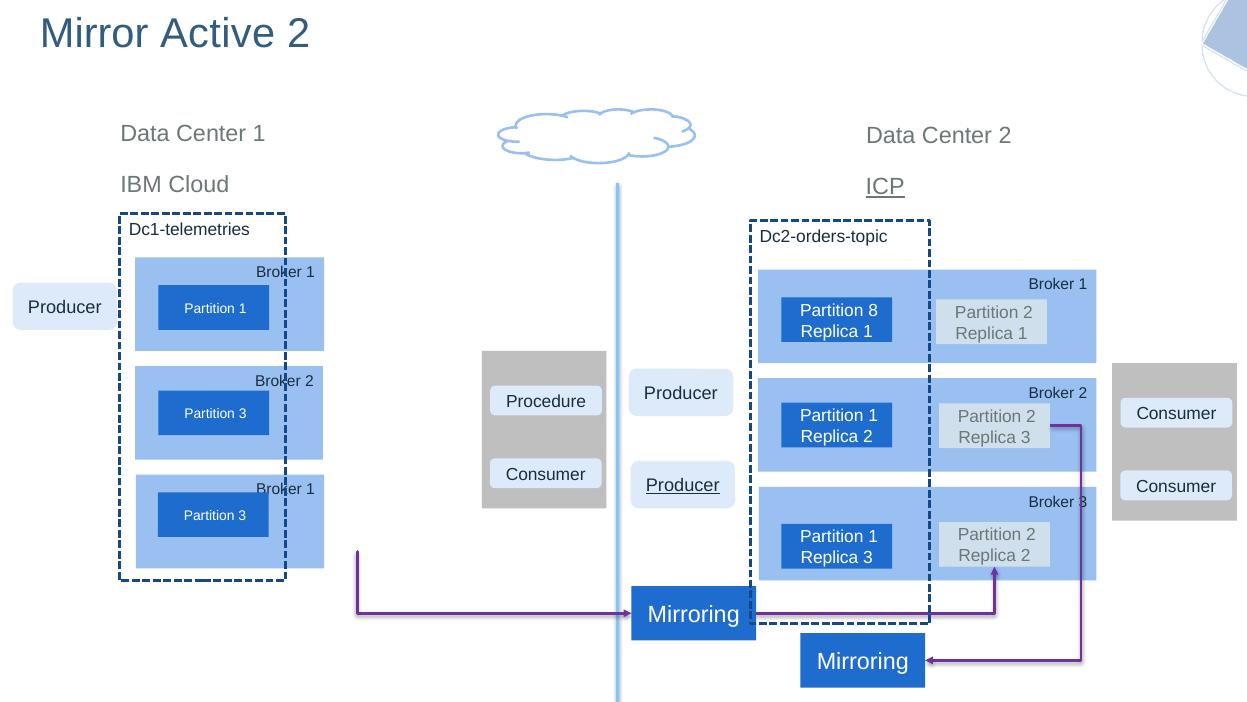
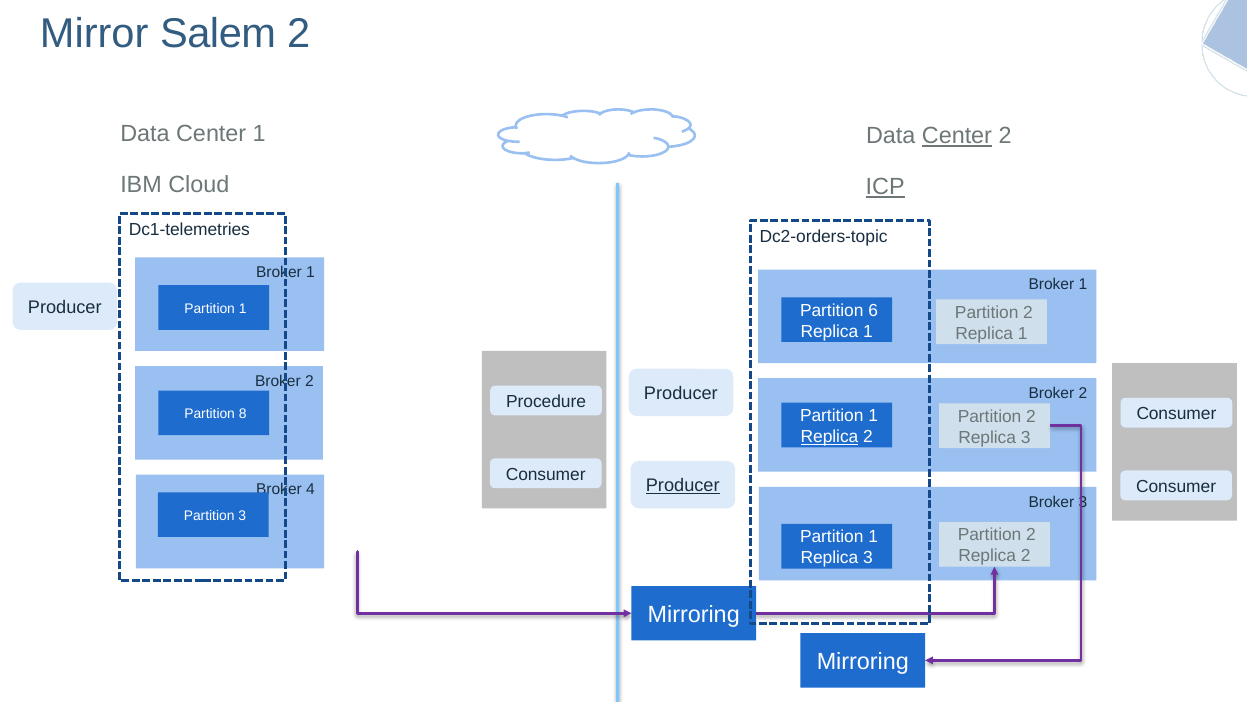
Active: Active -> Salem (218, 34)
Center underline: none -> present (957, 136)
8: 8 -> 6 (873, 310)
3: 3 -> 8 (243, 413)
Replica underline: none -> present (829, 436)
1: 1 -> 4 (311, 489)
